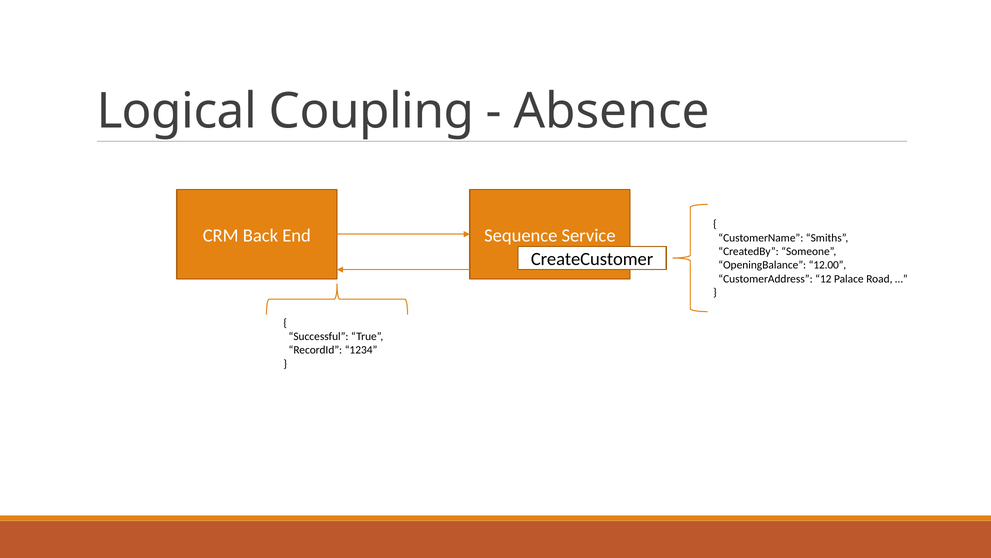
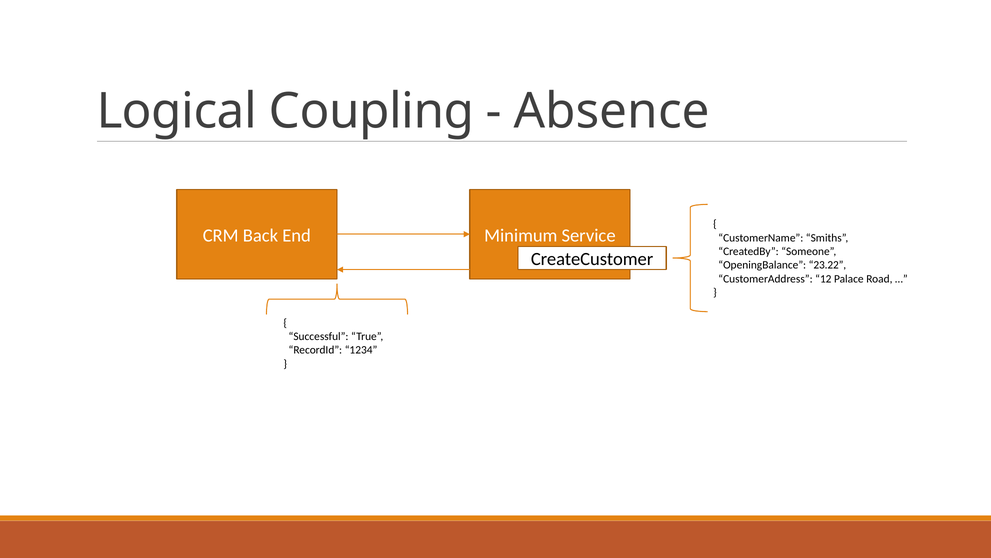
Sequence: Sequence -> Minimum (521, 235)
12.00: 12.00 -> 23.22 (827, 265)
